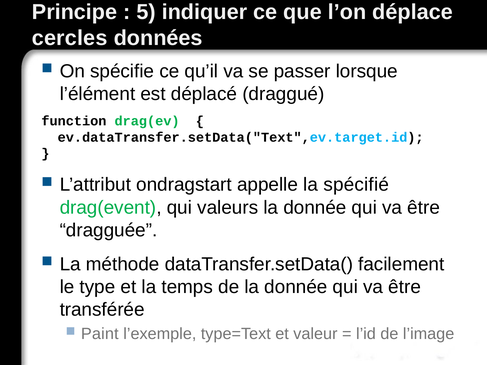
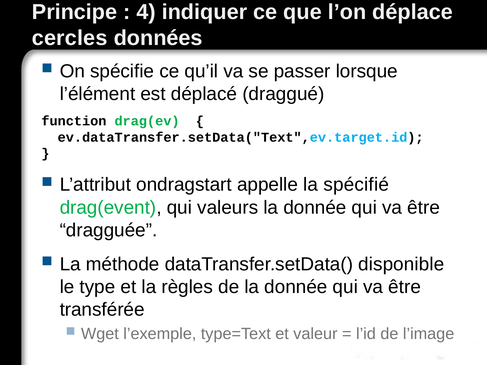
5: 5 -> 4 (146, 12)
facilement: facilement -> disponible (401, 264)
temps: temps -> règles (187, 287)
Paint: Paint -> Wget (100, 334)
